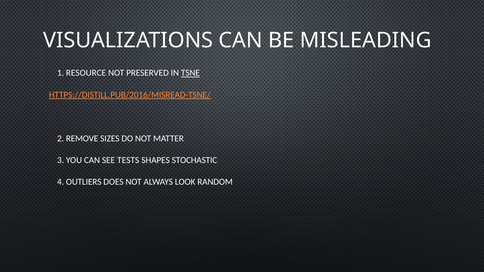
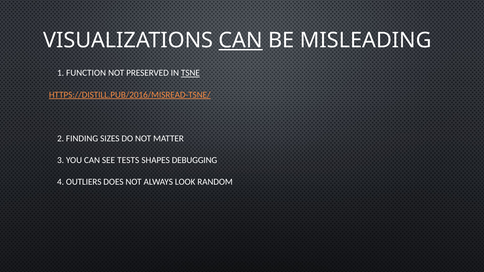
CAN underline: none -> present (241, 41)
RESOURCE: RESOURCE -> FUNCTION (86, 73)
REMOVE: REMOVE -> FINDING (82, 139)
STOCHASTIC: STOCHASTIC -> DEBUGGING (194, 160)
